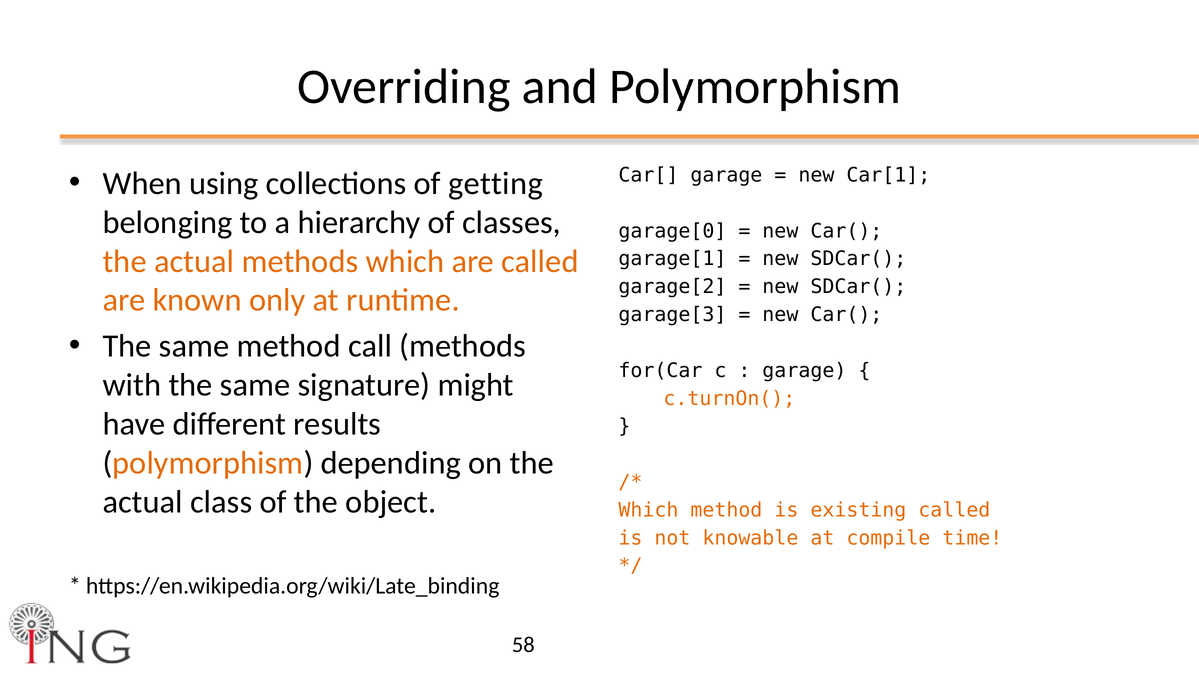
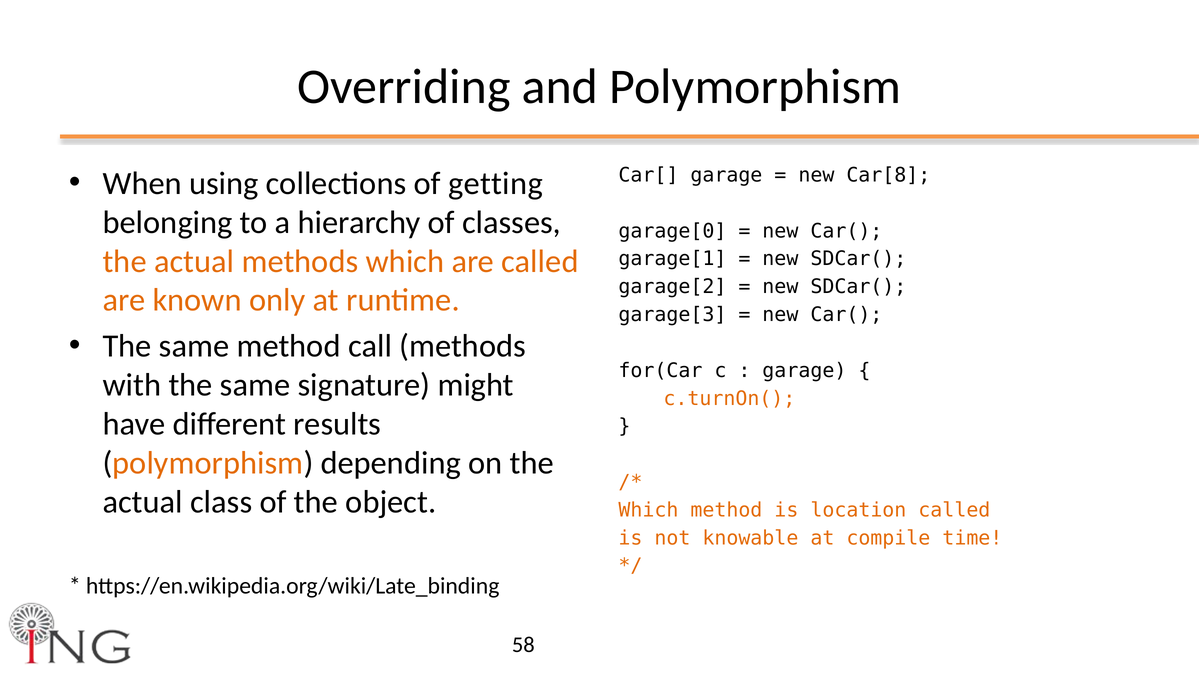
Car[1: Car[1 -> Car[8 (888, 175)
existing: existing -> location (858, 510)
